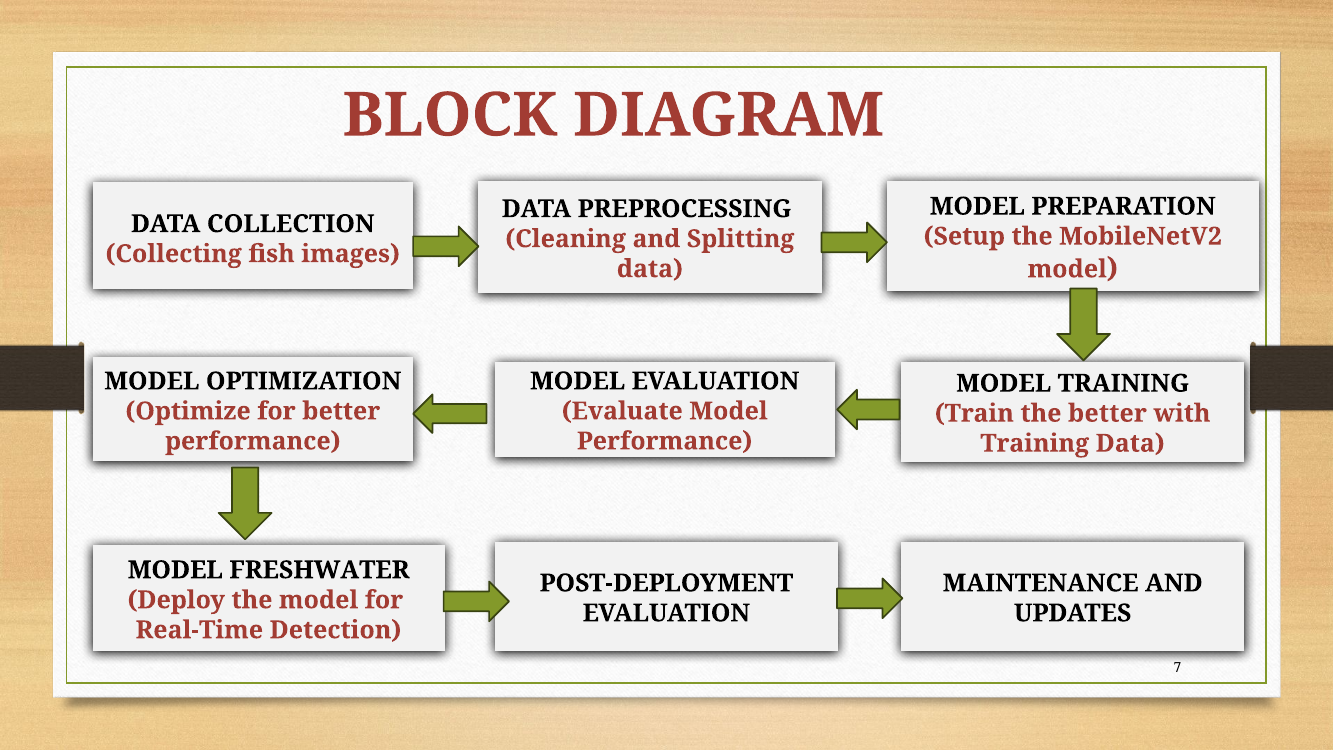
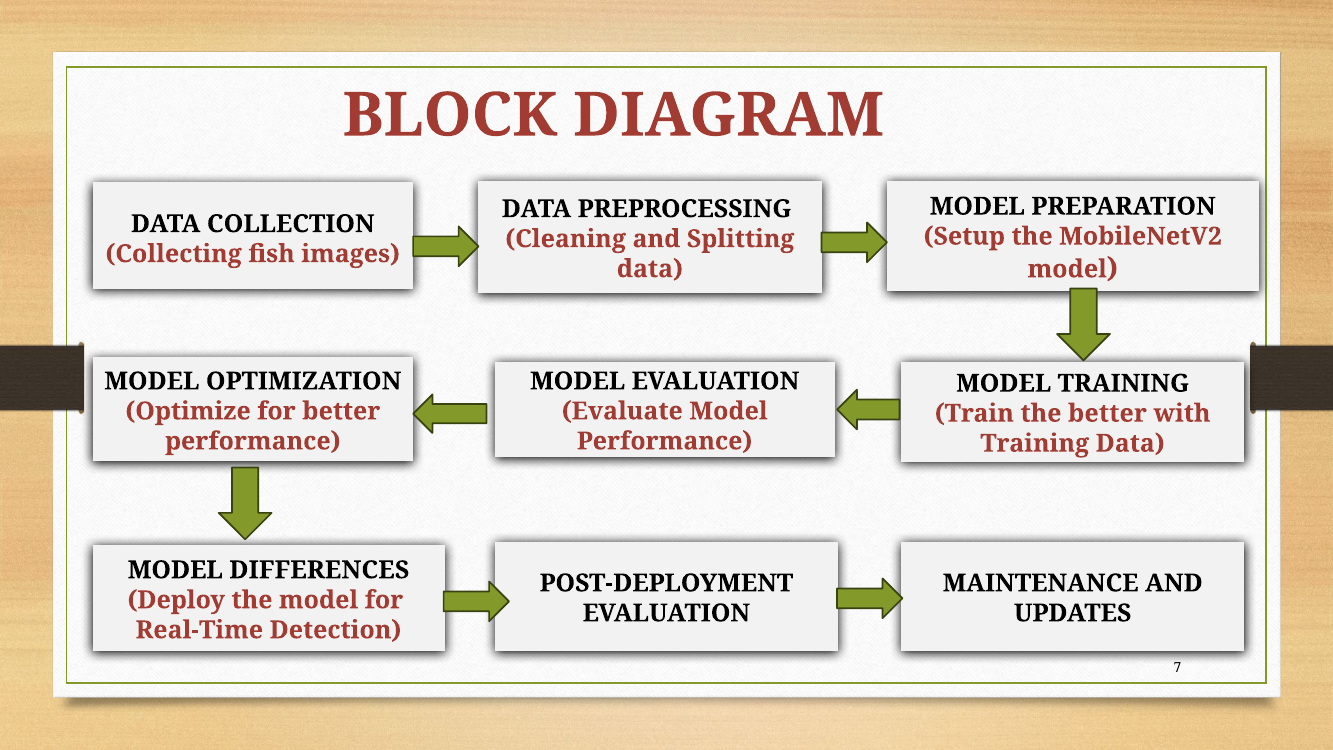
FRESHWATER: FRESHWATER -> DIFFERENCES (319, 570)
